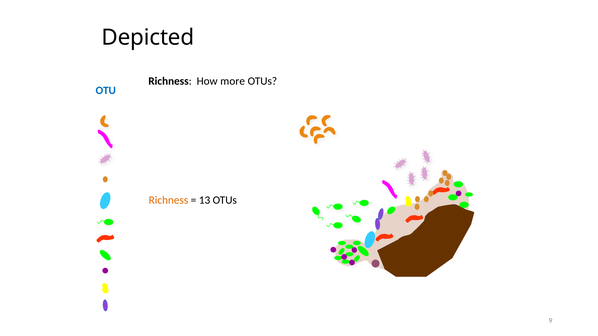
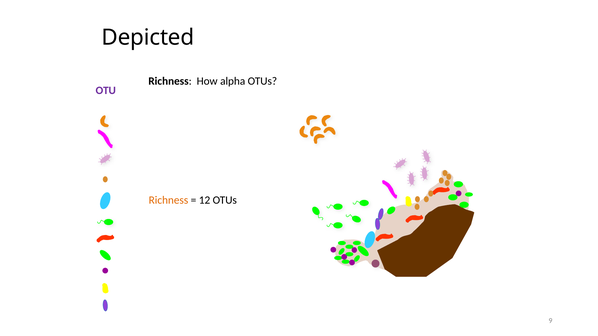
more: more -> alpha (233, 81)
OTU colour: blue -> purple (106, 90)
13: 13 -> 12 (205, 200)
